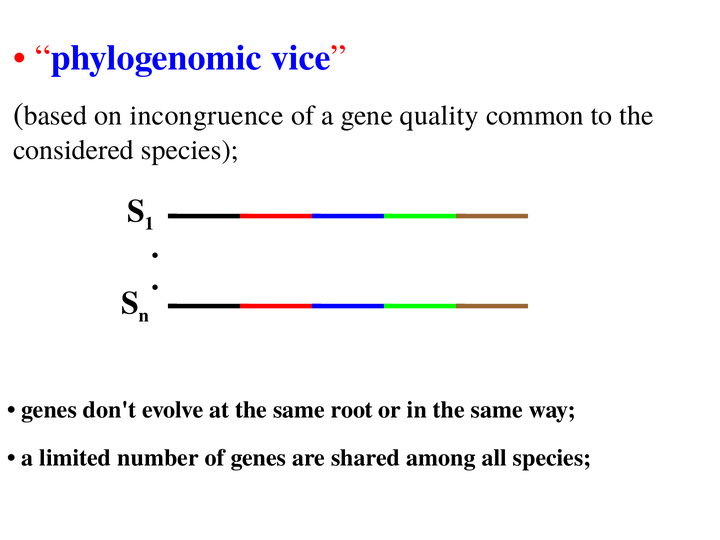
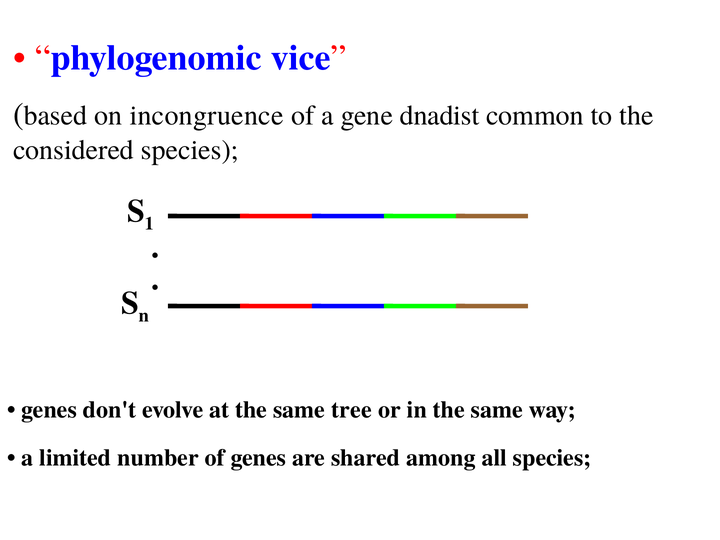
quality: quality -> dnadist (440, 115)
root: root -> tree (352, 410)
